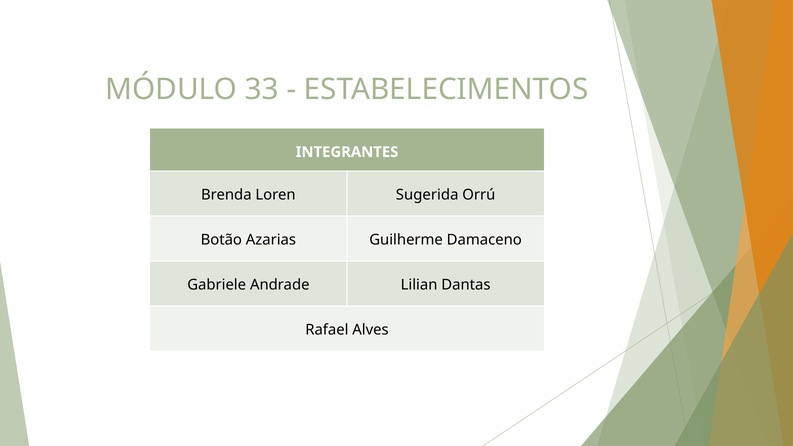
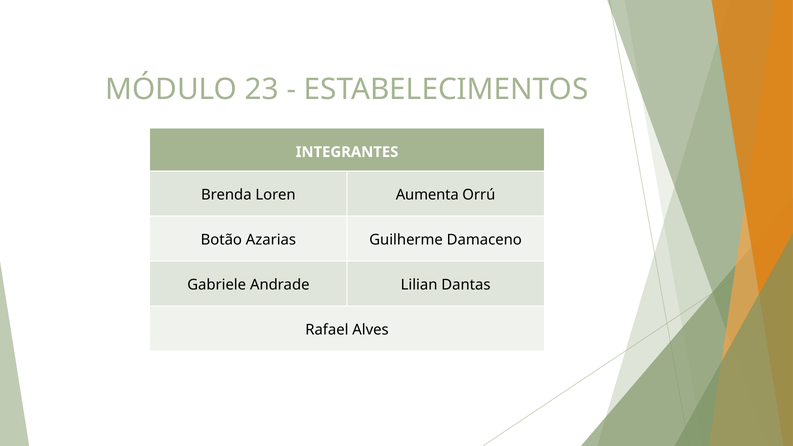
33: 33 -> 23 (262, 90)
Sugerida: Sugerida -> Aumenta (427, 195)
